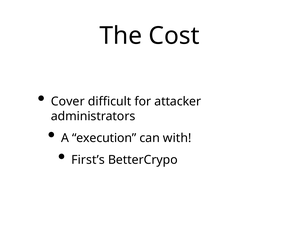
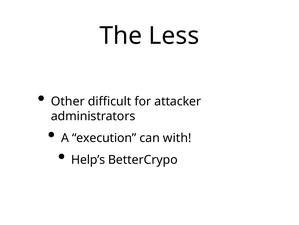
Cost: Cost -> Less (174, 36)
Cover: Cover -> Other (68, 101)
First’s: First’s -> Help’s (88, 159)
